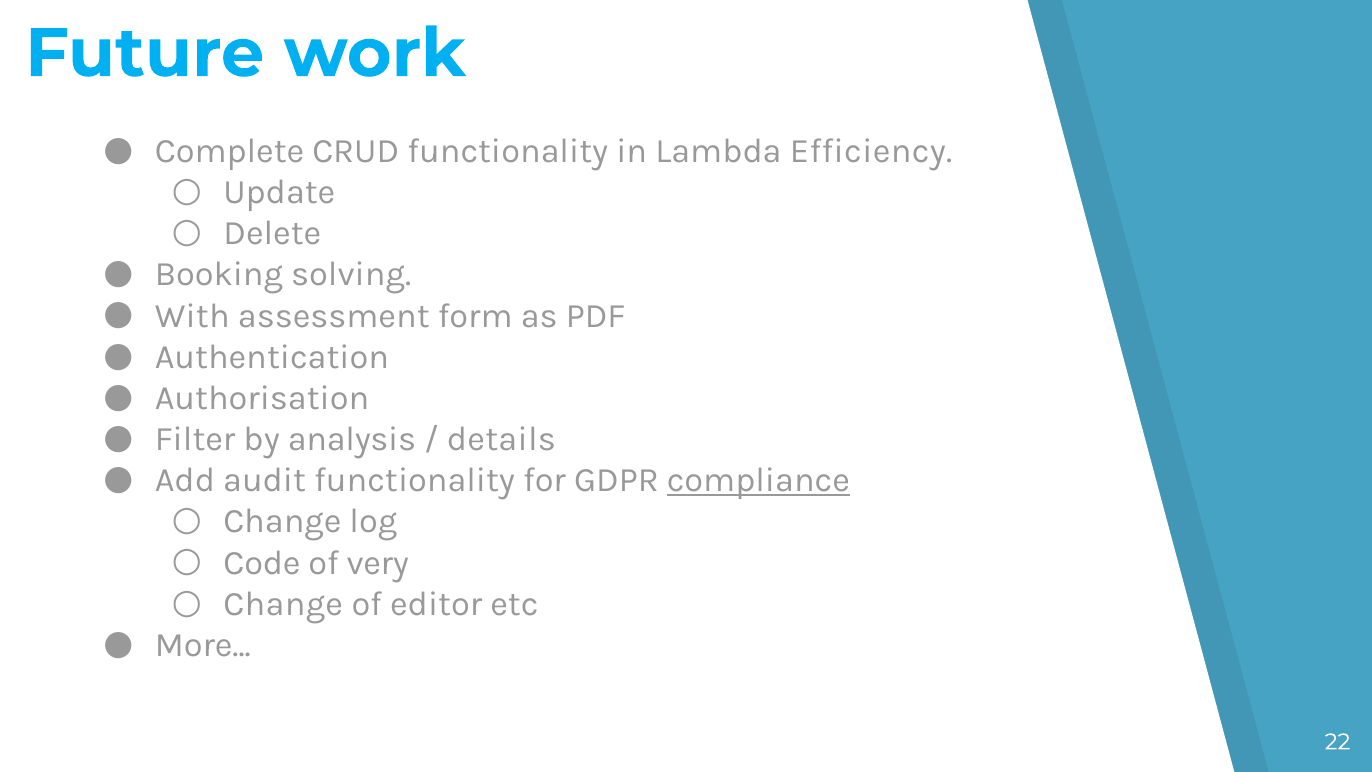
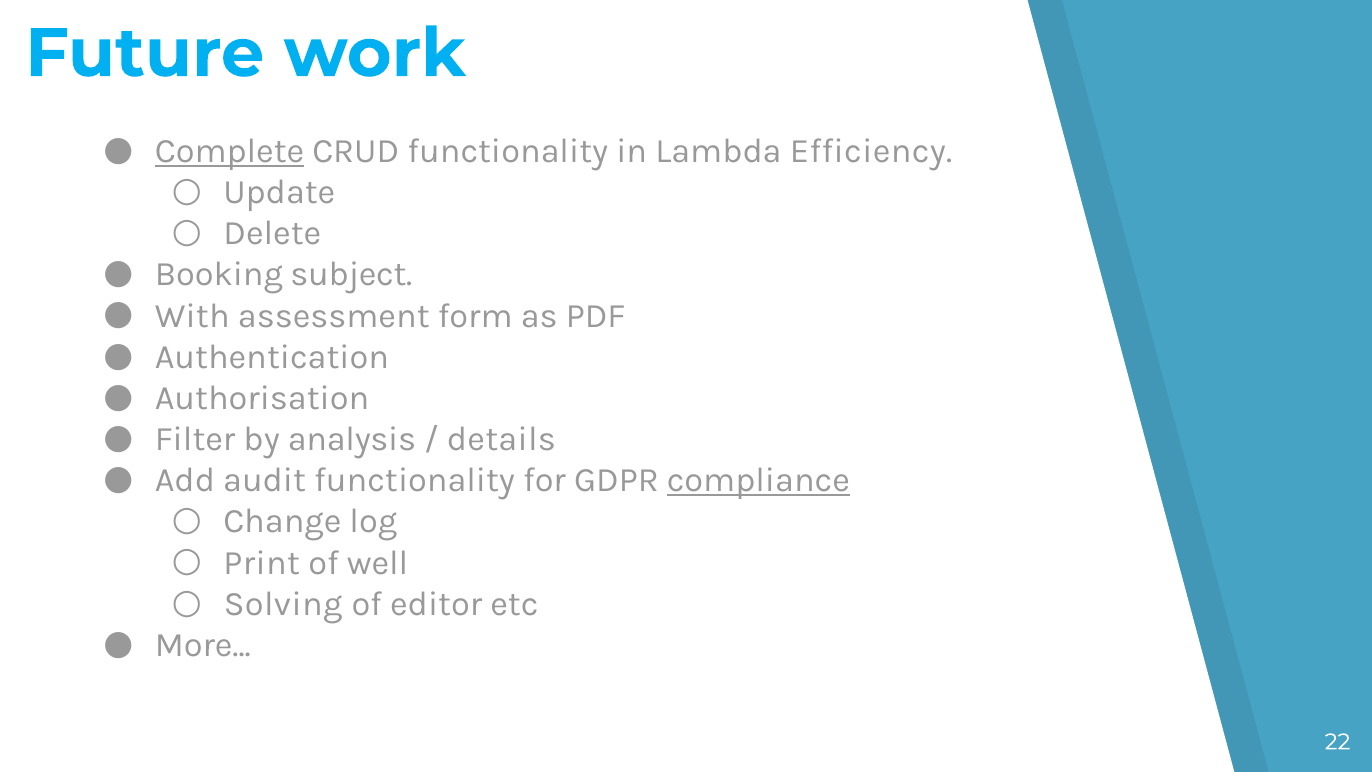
Complete underline: none -> present (230, 151)
solving: solving -> subject (351, 275)
Code: Code -> Print (262, 563)
very: very -> well (378, 563)
Change: Change -> Solving (283, 604)
